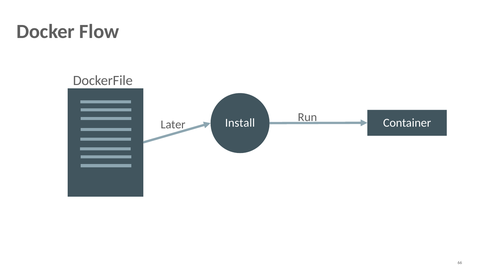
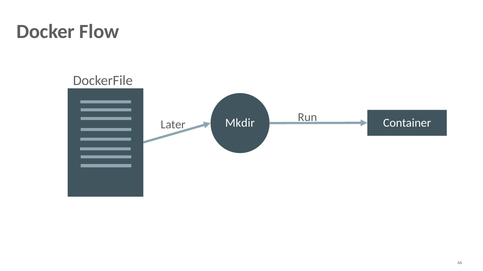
Install: Install -> Mkdir (240, 123)
